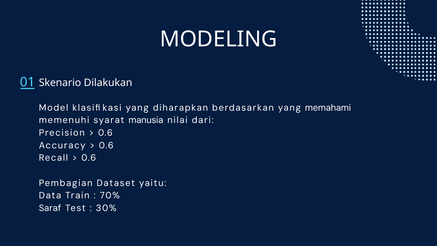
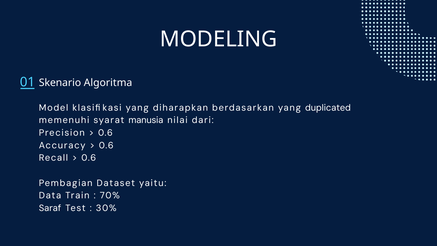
Dilakukan: Dilakukan -> Algoritma (108, 83)
memahami: memahami -> duplicated (328, 108)
